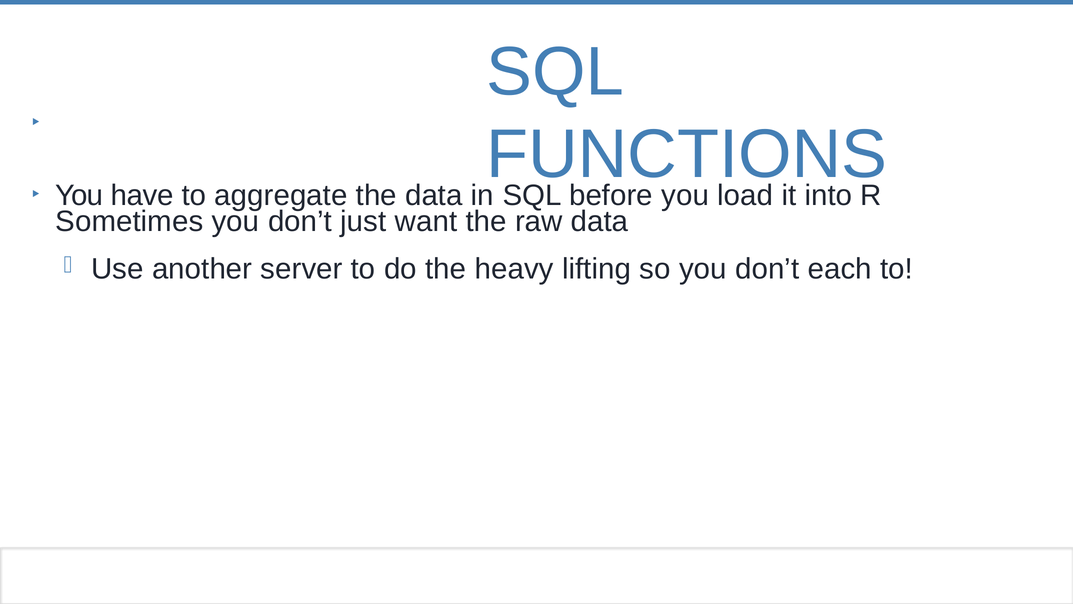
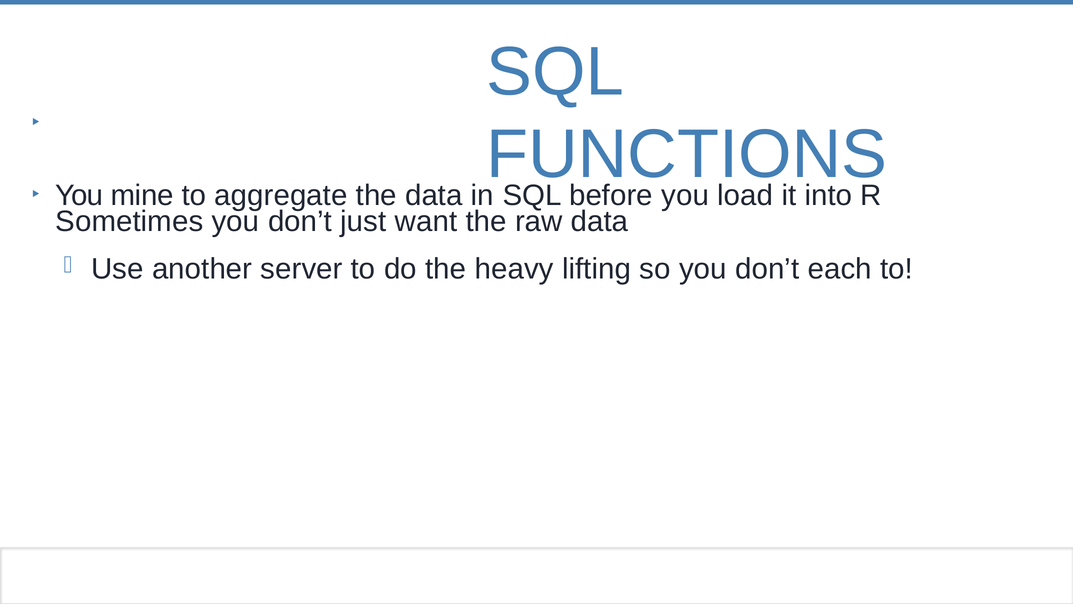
have: have -> mine (142, 195)
